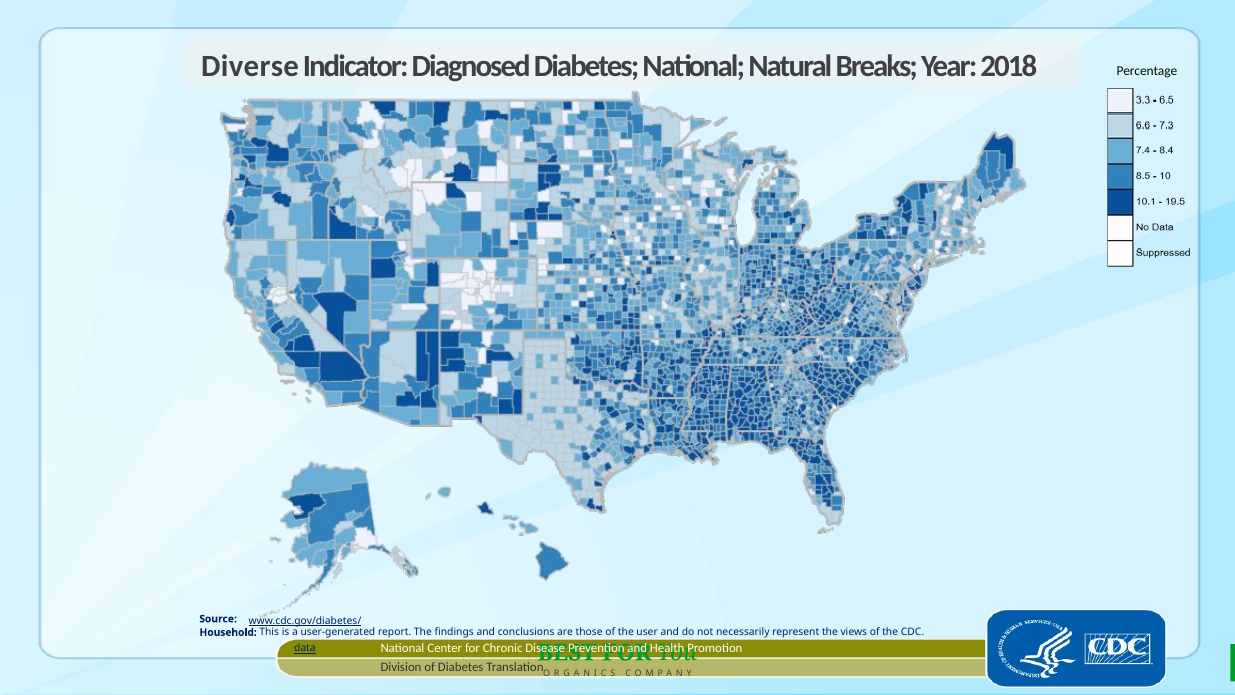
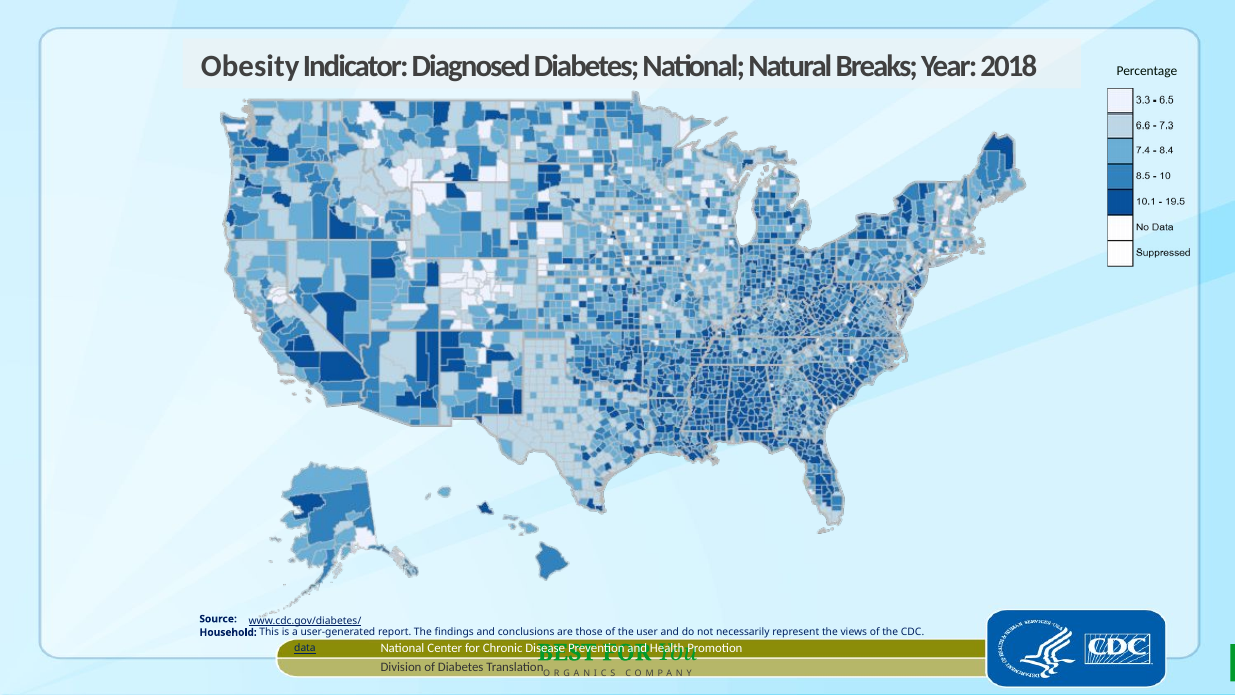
Diverse: Diverse -> Obesity (250, 66)
